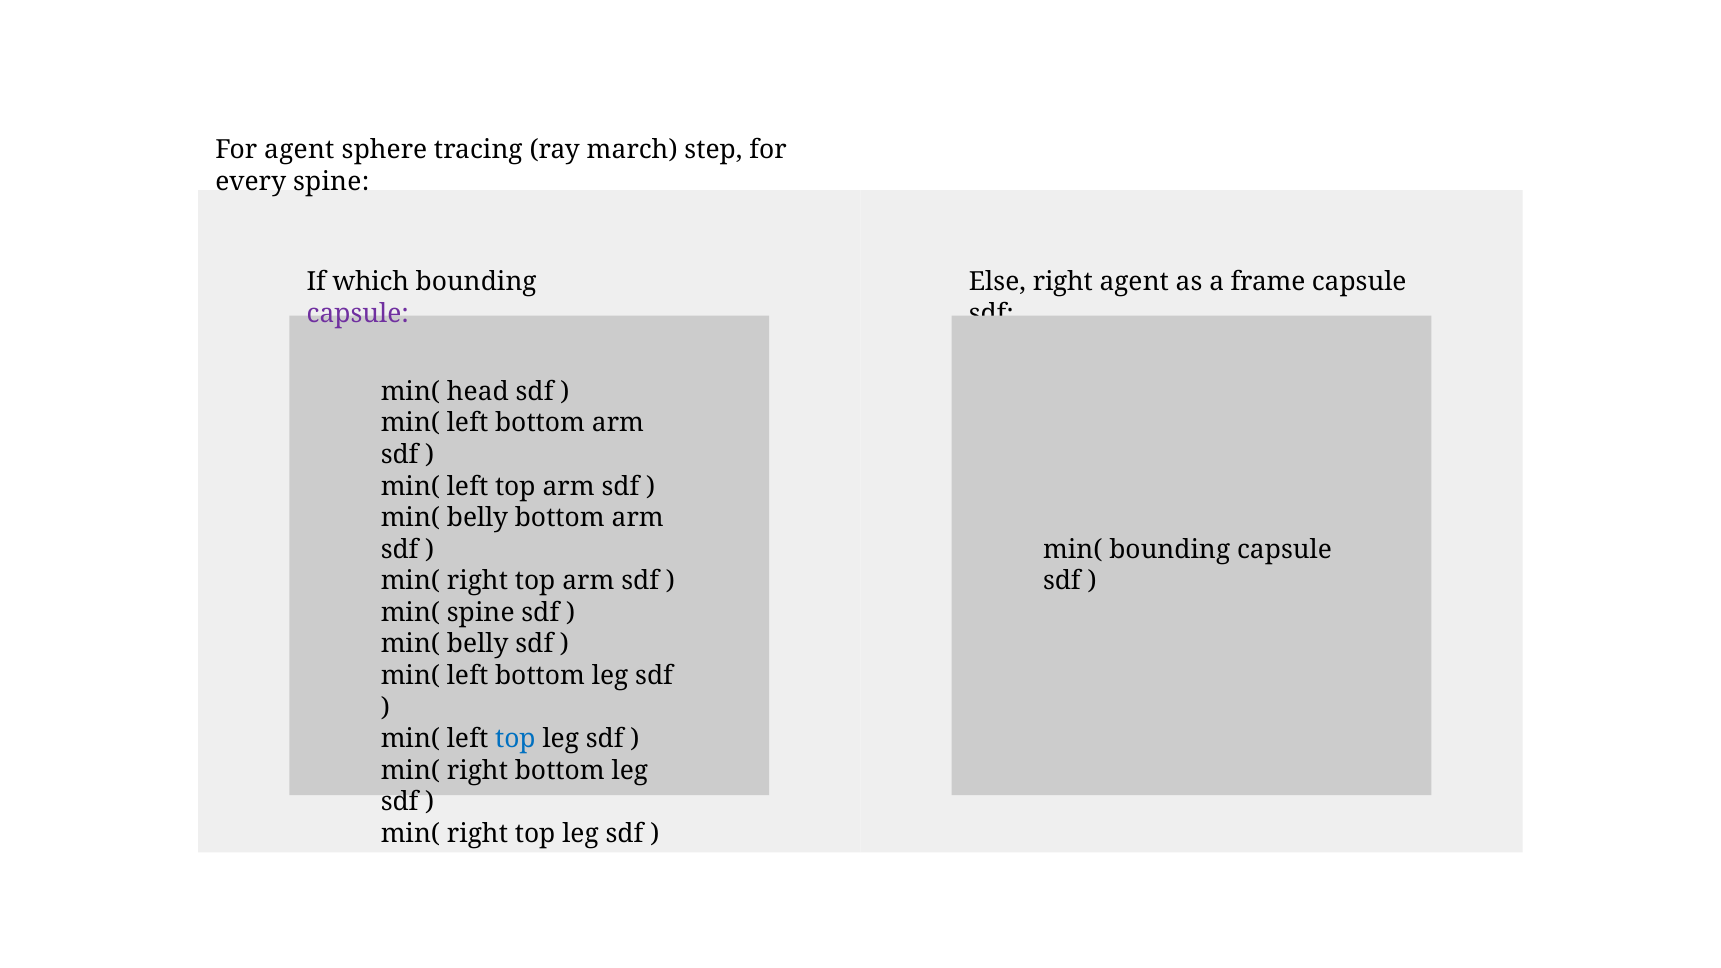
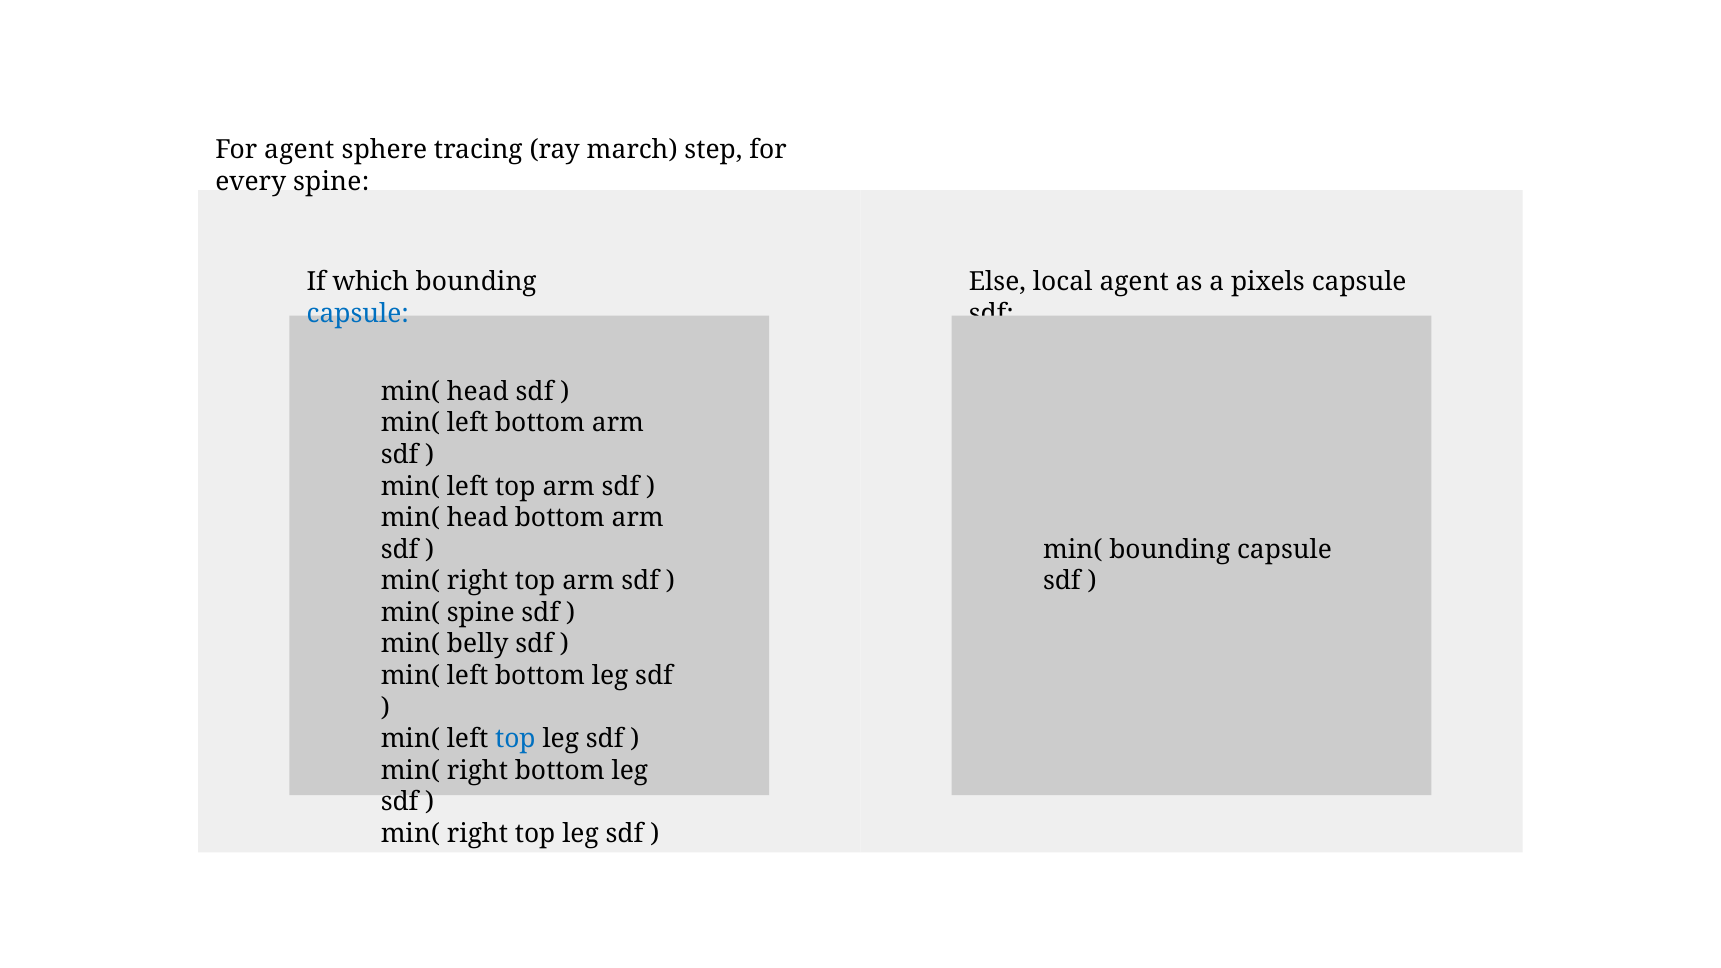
Else right: right -> local (1063, 282)
frame: frame -> pixels (1268, 282)
capsule colour: purple -> blue (358, 314)
belly: belly -> head (478, 518)
